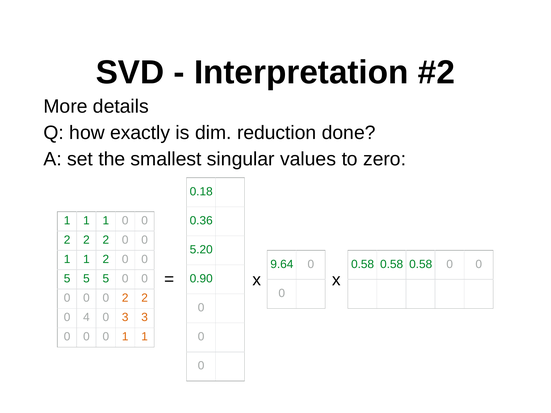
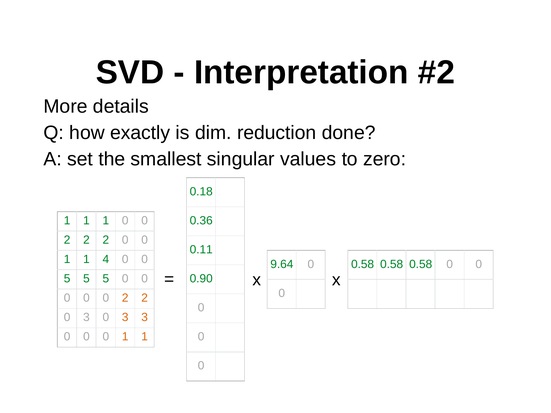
5.20: 5.20 -> 0.11 (201, 250)
1 2: 2 -> 4 (106, 259)
4: 4 -> 3 (86, 318)
